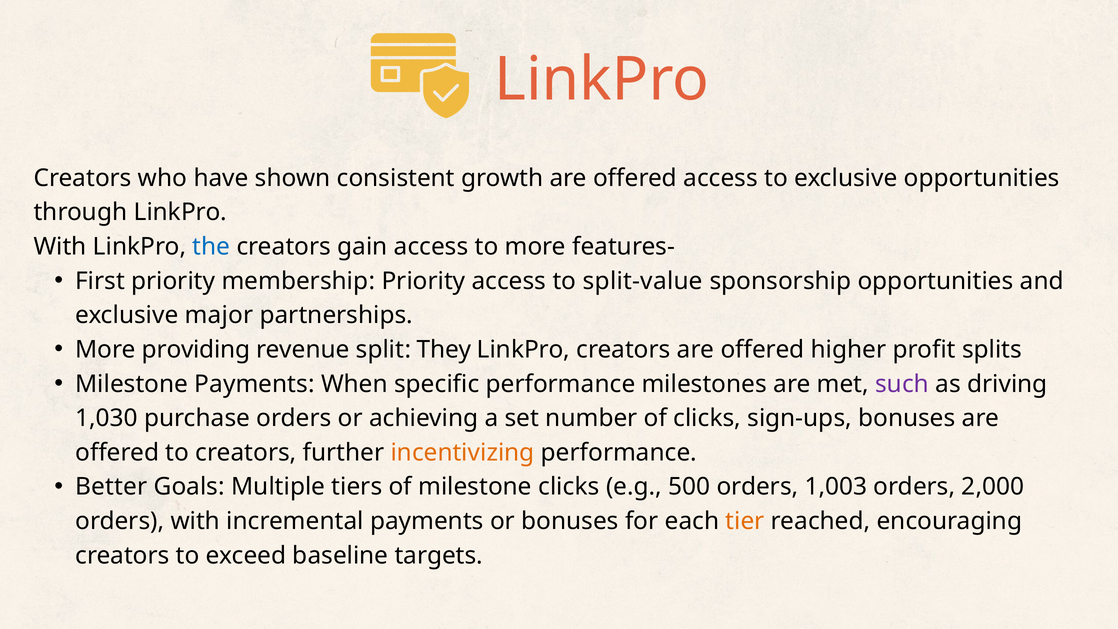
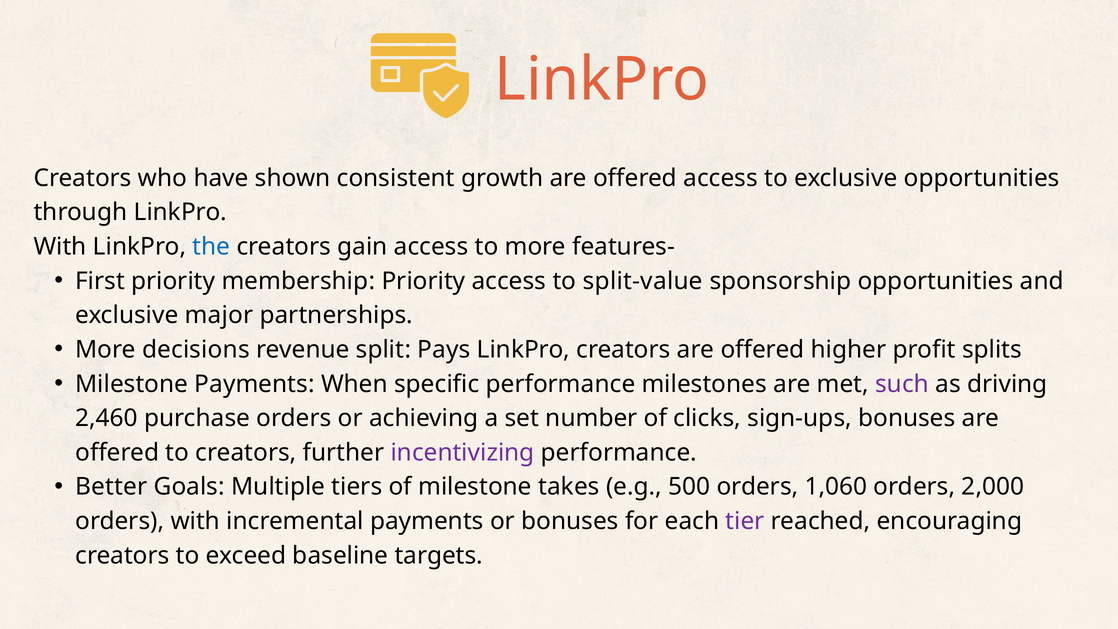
providing: providing -> decisions (196, 350)
They: They -> Pays (444, 350)
1,030: 1,030 -> 2,460 (107, 418)
incentivizing colour: orange -> purple (463, 452)
milestone clicks: clicks -> takes (569, 487)
1,003: 1,003 -> 1,060 (836, 487)
tier colour: orange -> purple (745, 521)
